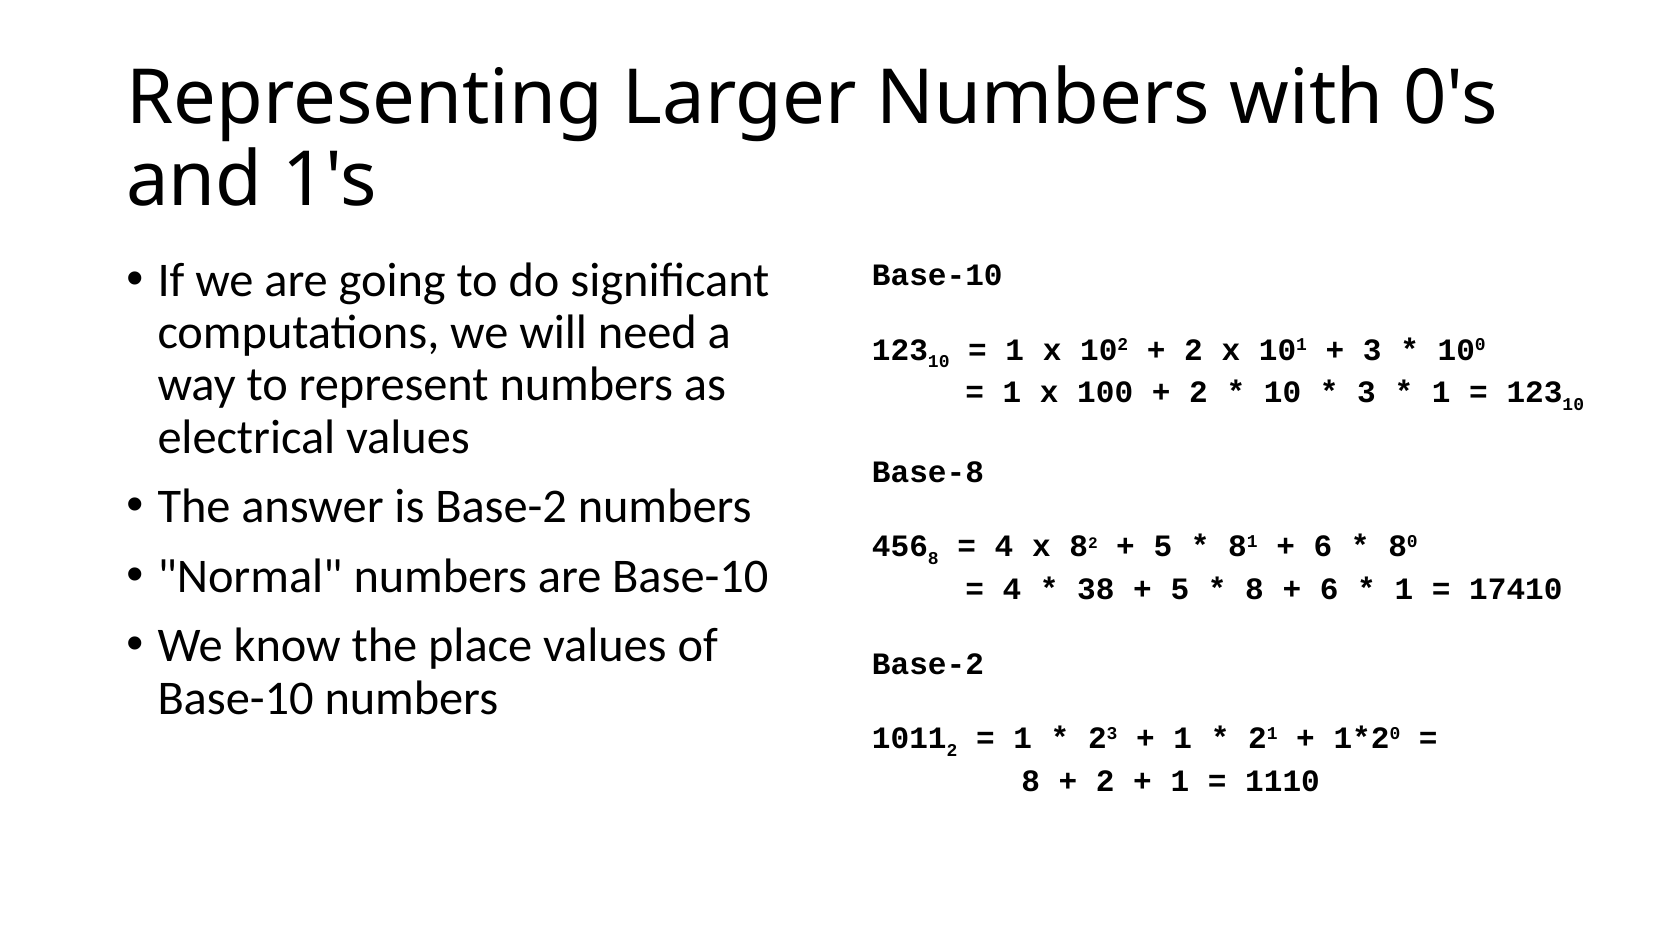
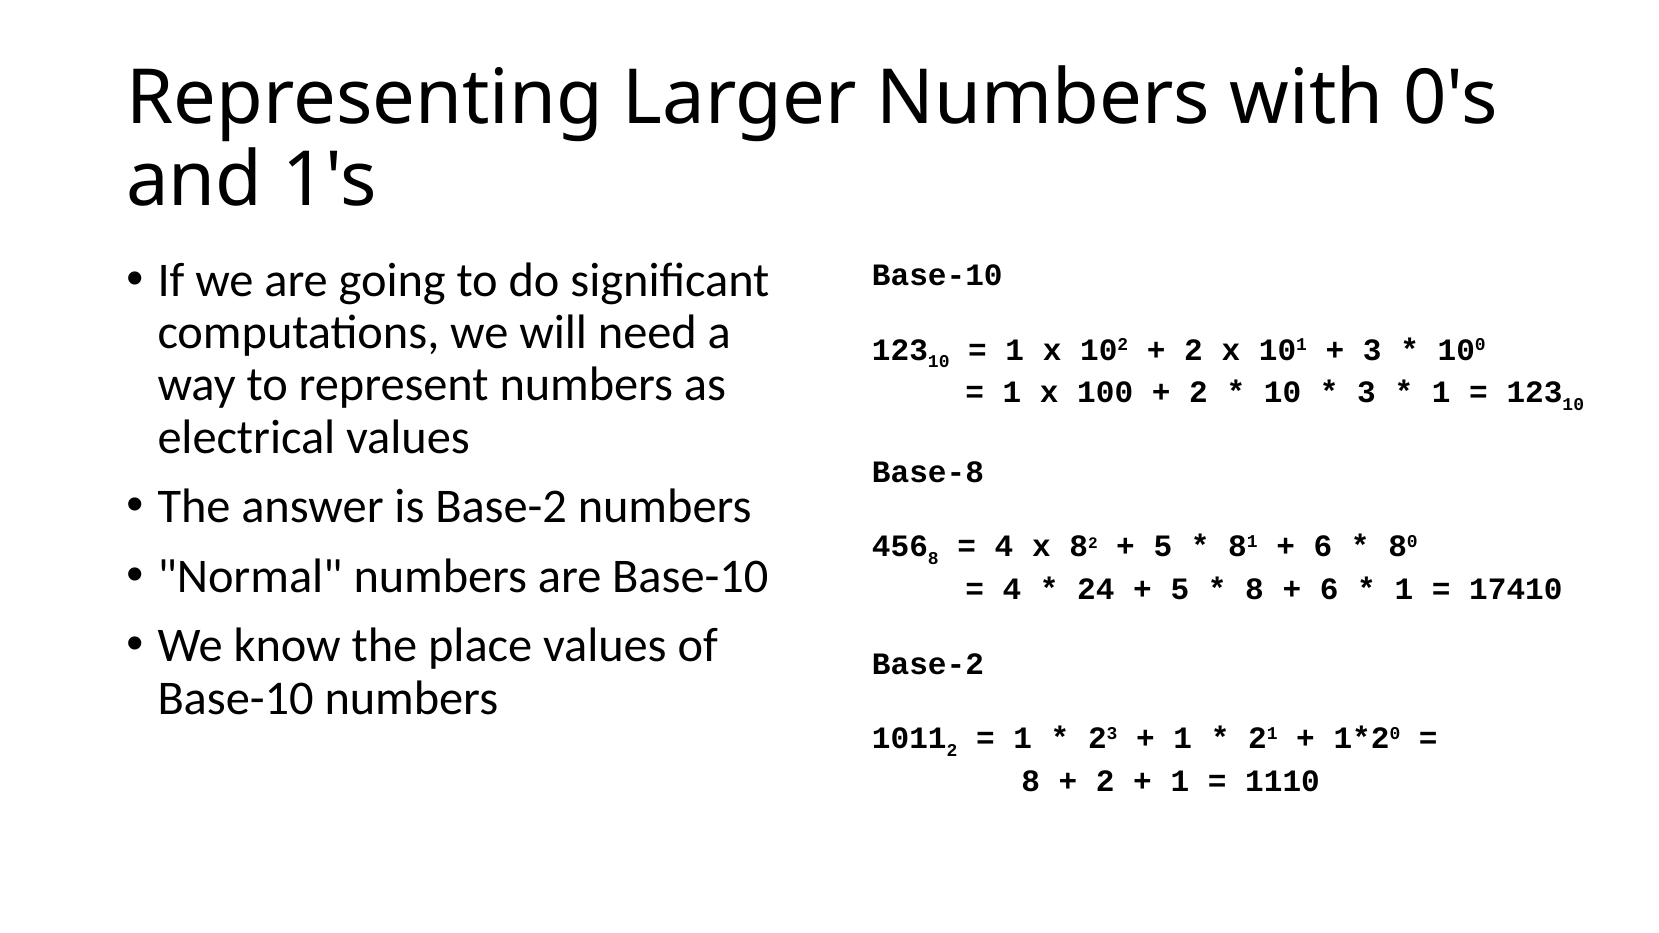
38: 38 -> 24 (1096, 589)
